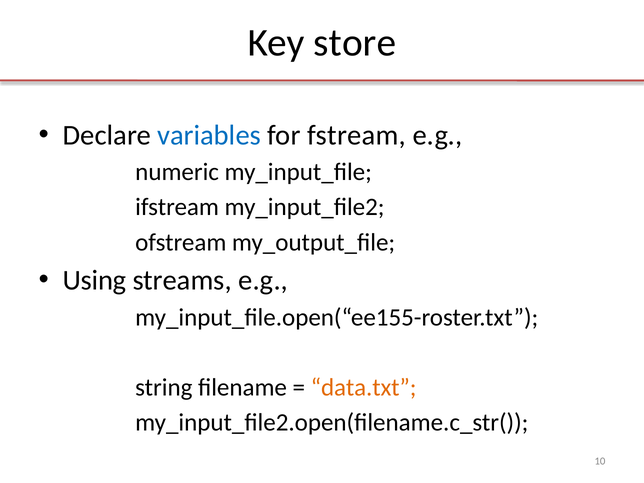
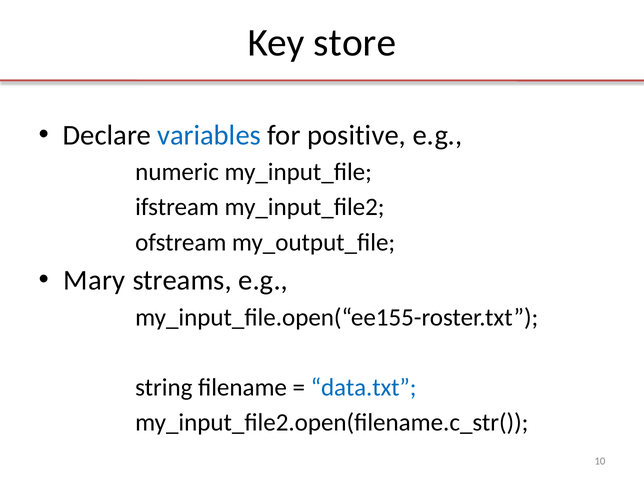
fstream: fstream -> positive (357, 135)
Using: Using -> Mary (94, 280)
data.txt colour: orange -> blue (364, 388)
